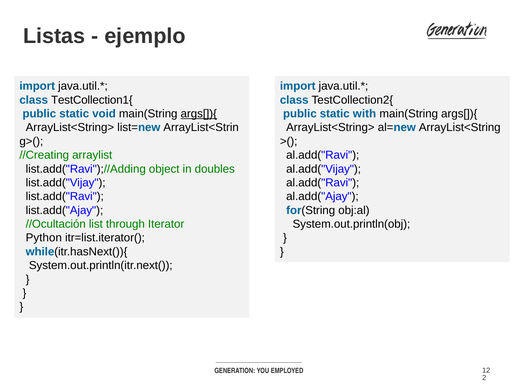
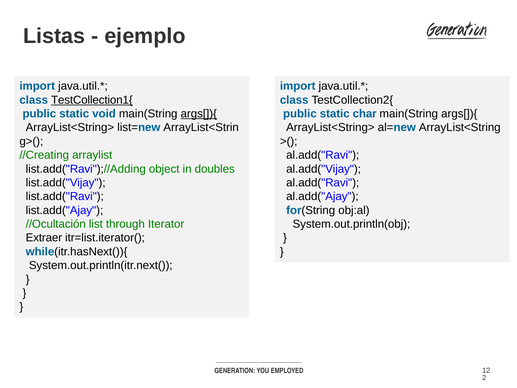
TestCollection1{ underline: none -> present (92, 100)
with: with -> char (365, 114)
Python: Python -> Extraer (44, 238)
